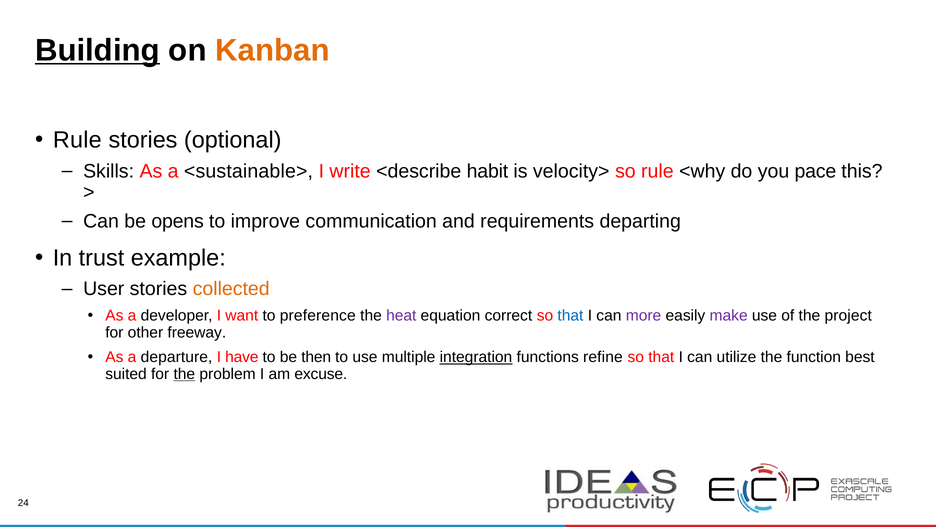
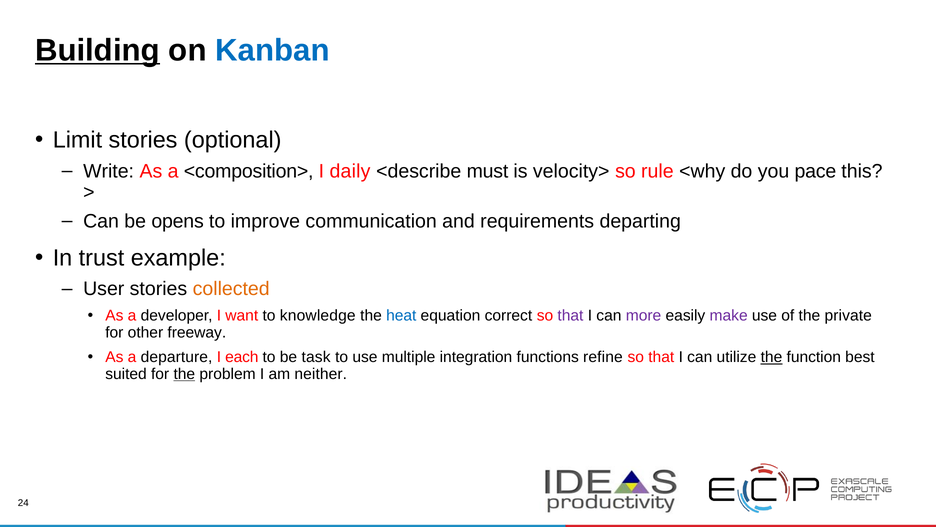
Kanban colour: orange -> blue (272, 50)
Rule: Rule -> Limit (77, 140)
Skills: Skills -> Write (109, 171)
<sustainable>: <sustainable> -> <composition> (249, 171)
write: write -> daily (350, 171)
habit: habit -> must (487, 171)
preference: preference -> knowledge (318, 316)
heat colour: purple -> blue (401, 316)
that colour: blue -> purple (570, 316)
project: project -> private (848, 316)
have: have -> each (242, 357)
then: then -> task (316, 357)
integration underline: present -> none (476, 357)
the underline: none -> present (771, 357)
excuse: excuse -> neither (321, 374)
